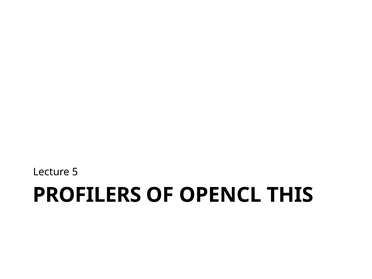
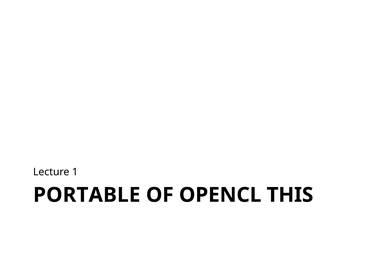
5: 5 -> 1 (75, 172)
PROFILERS: PROFILERS -> PORTABLE (87, 195)
